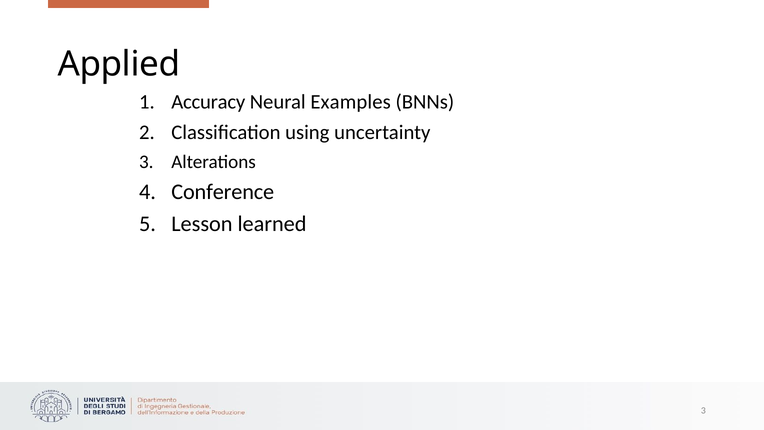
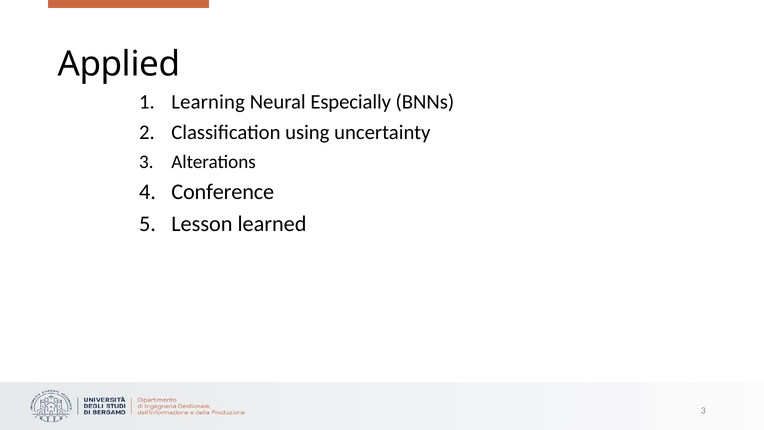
Accuracy: Accuracy -> Learning (208, 102)
Examples: Examples -> Especially (351, 102)
